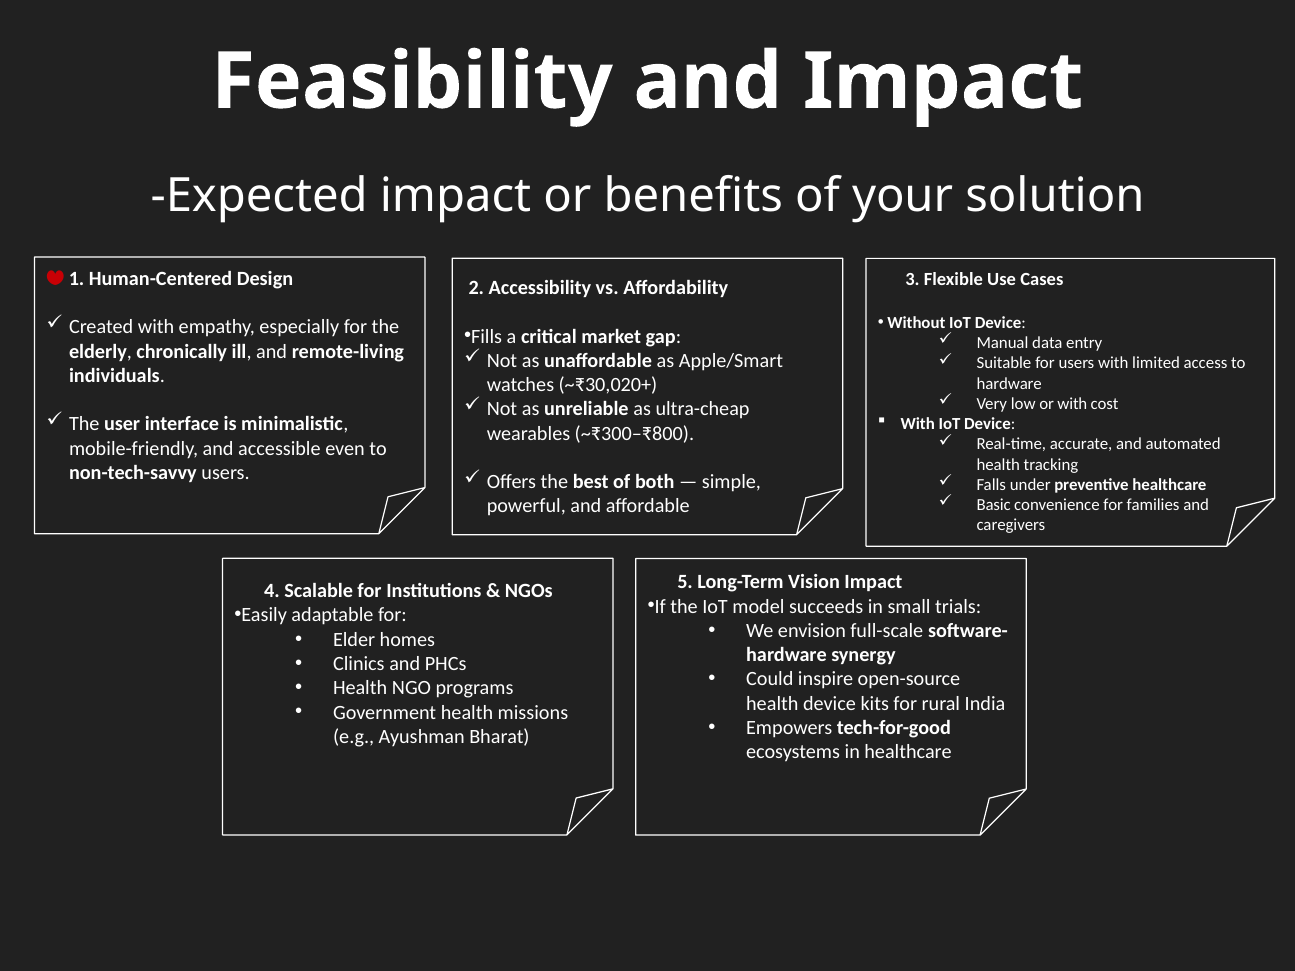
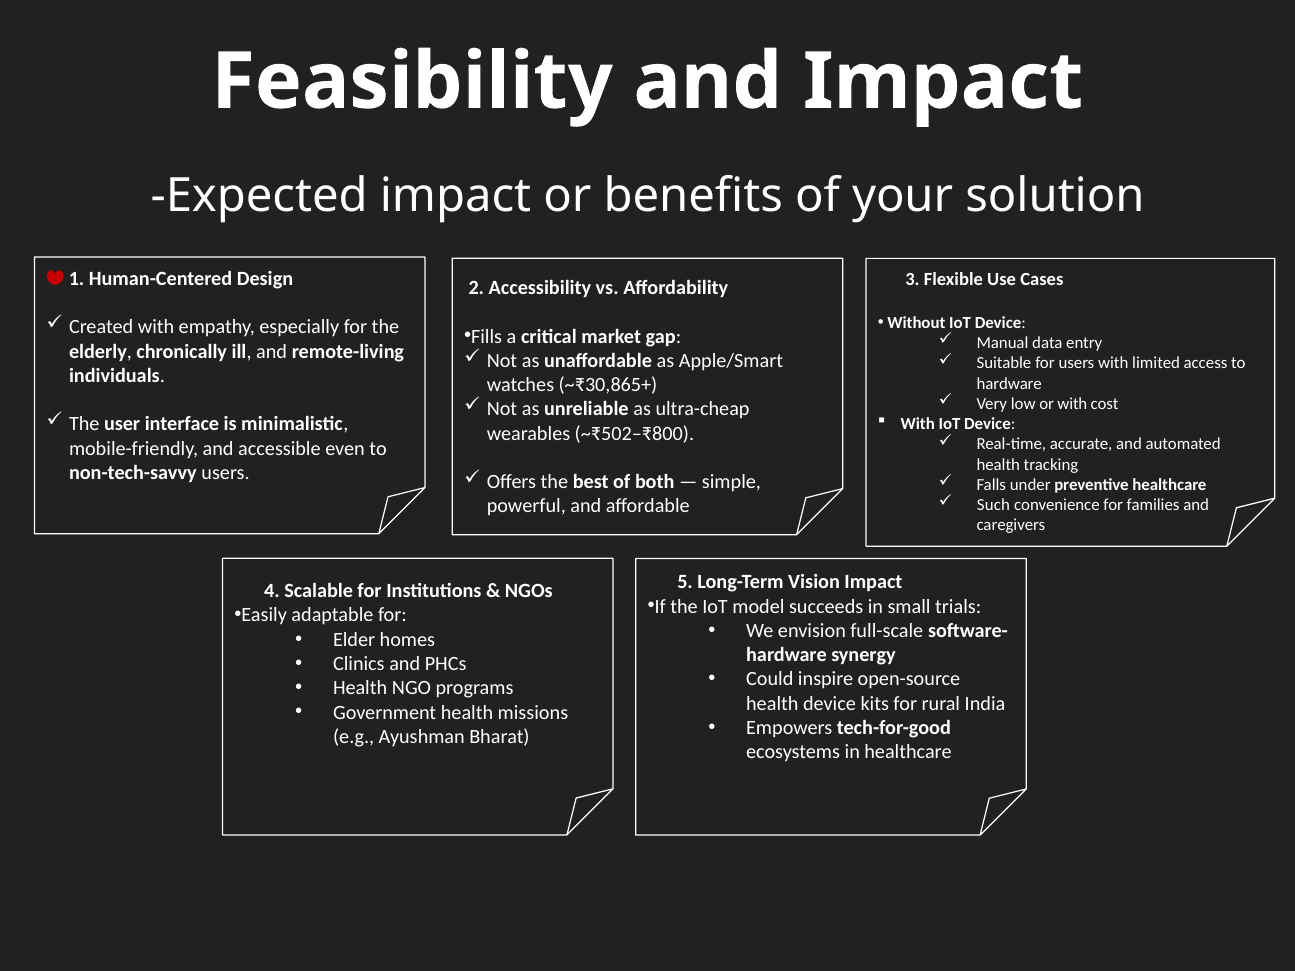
~₹30,020+: ~₹30,020+ -> ~₹30,865+ (608, 385)
~₹300–₹800: ~₹300–₹800 -> ~₹502–₹800 (634, 434)
Basic: Basic -> Such (993, 505)
